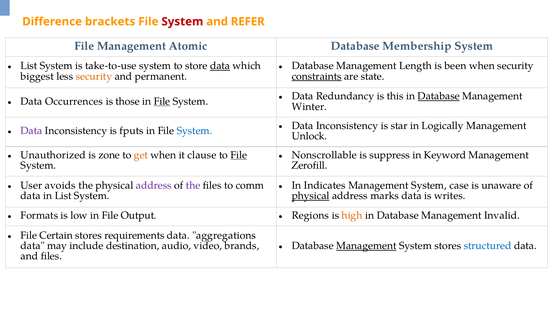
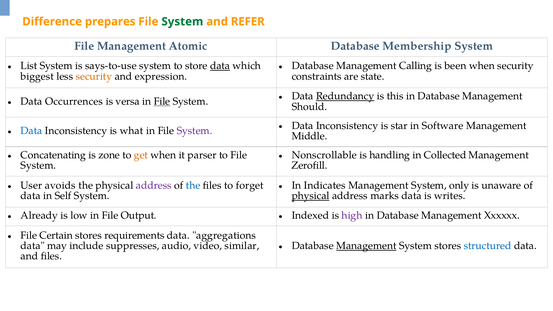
brackets: brackets -> prepares (110, 22)
System colour: red -> green (182, 22)
take-to-use: take-to-use -> says-to-use (111, 66)
Length: Length -> Calling (416, 66)
permanent: permanent -> expression (161, 76)
constraints underline: present -> none (317, 76)
Redundancy underline: none -> present (345, 96)
Database underline: present -> none (439, 96)
those: those -> versa (128, 101)
Winter: Winter -> Should (309, 107)
Logically: Logically -> Software (443, 126)
Data colour: purple -> blue (32, 131)
fputs: fputs -> what (132, 131)
System colour: blue -> purple (195, 131)
Unlock: Unlock -> Middle (309, 136)
Unauthorized: Unauthorized -> Concatenating (53, 155)
clause: clause -> parser (202, 155)
File underline: present -> none (239, 155)
suppress: suppress -> handling (390, 155)
Keyword: Keyword -> Collected (445, 155)
the colour: purple -> blue (193, 185)
comm: comm -> forget (250, 185)
case: case -> only (459, 185)
in List: List -> Self (63, 196)
Formats: Formats -> Already (39, 216)
Regions: Regions -> Indexed (310, 216)
high colour: orange -> purple (352, 216)
Invalid: Invalid -> Xxxxxx (502, 216)
destination: destination -> suppresses (133, 246)
brands: brands -> similar (242, 246)
